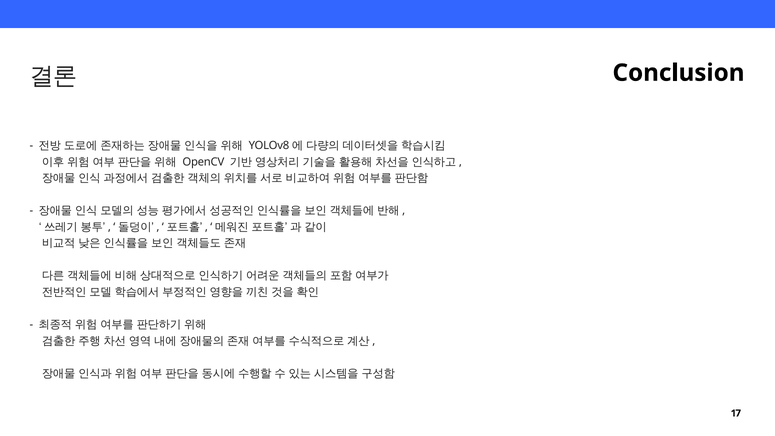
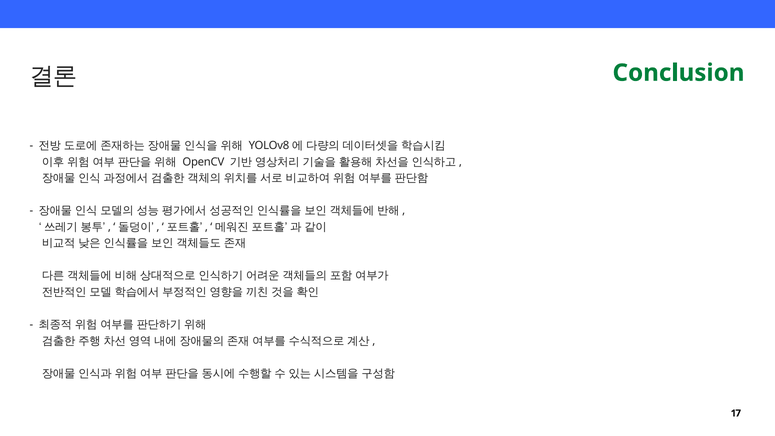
Conclusion colour: black -> green (679, 73)
